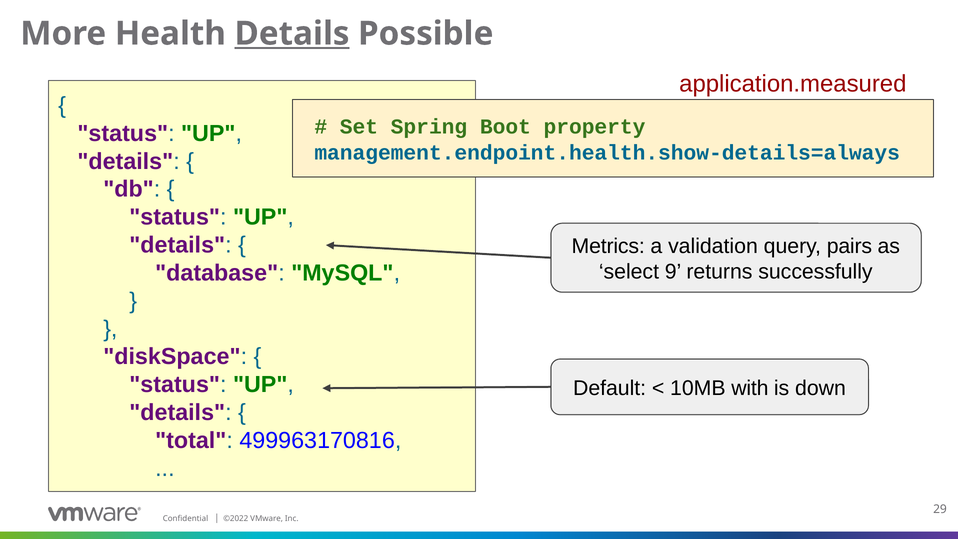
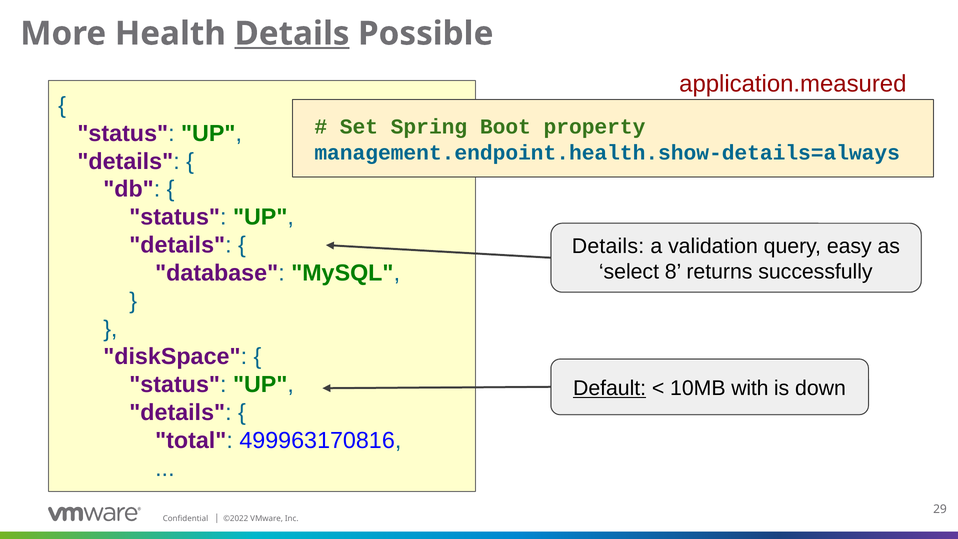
Metrics: Metrics -> Details (608, 246)
pairs: pairs -> easy (849, 246)
9: 9 -> 8 (673, 272)
Default underline: none -> present (610, 388)
